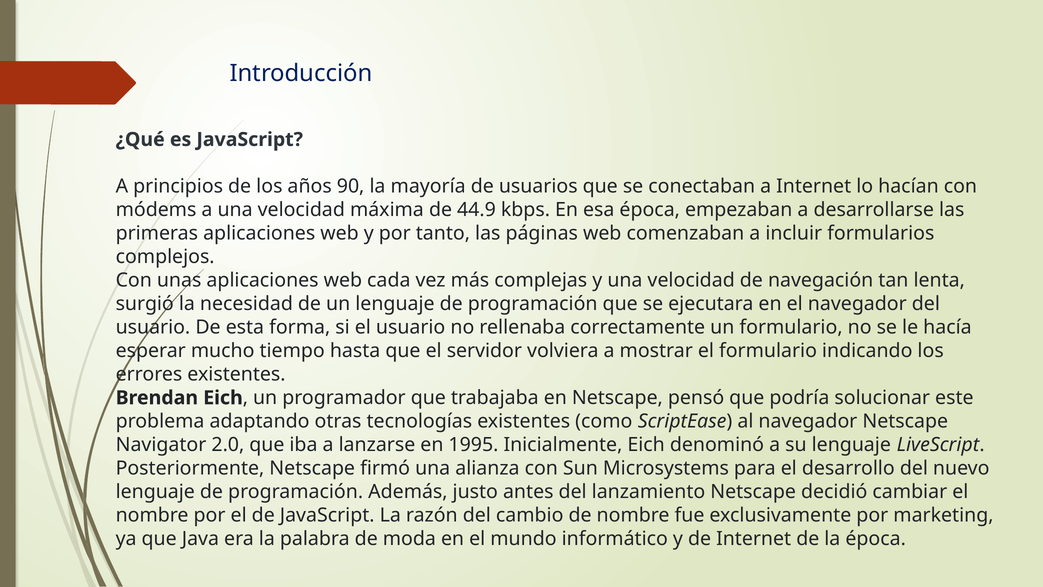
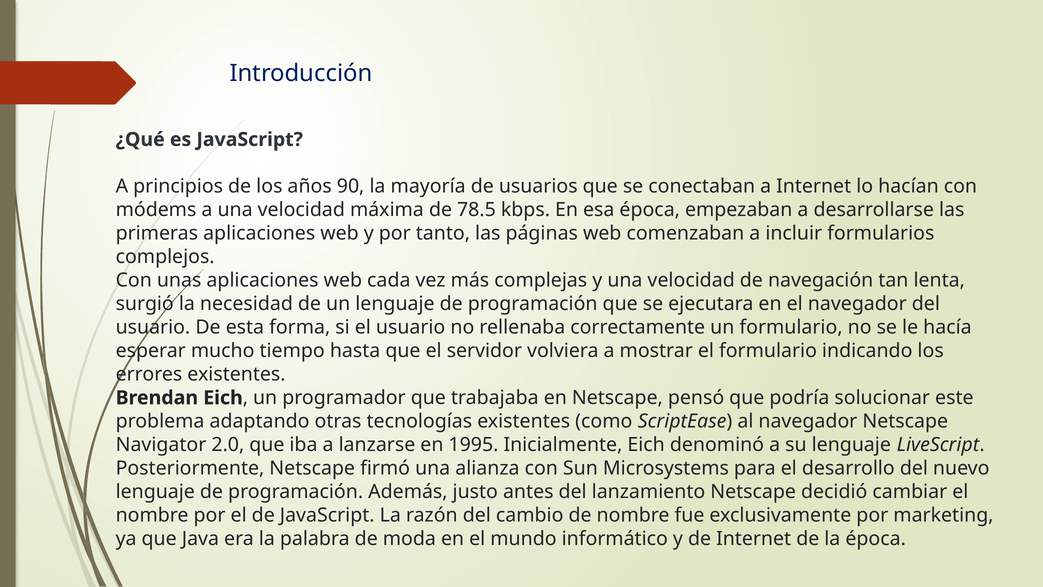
44.9: 44.9 -> 78.5 (476, 210)
